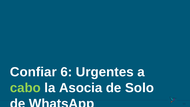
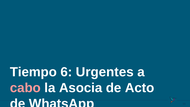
Confiar: Confiar -> Tiempo (33, 72)
cabo colour: light green -> pink (25, 88)
Solo: Solo -> Acto (140, 88)
